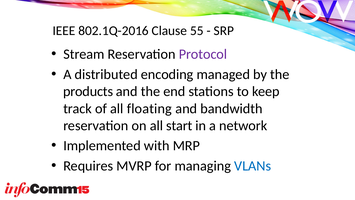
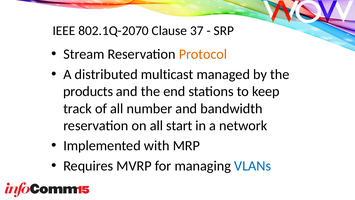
802.1Q-2016: 802.1Q-2016 -> 802.1Q-2070 (114, 31)
55: 55 -> 37 (197, 31)
Protocol colour: purple -> orange (203, 54)
encoding: encoding -> multicast (167, 74)
floating: floating -> number (149, 108)
